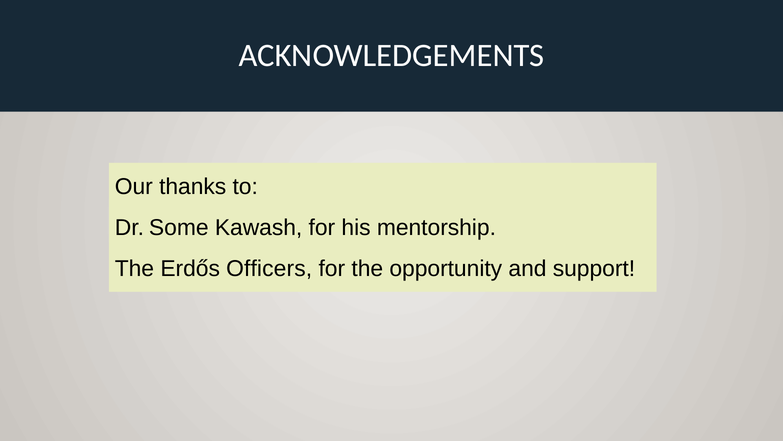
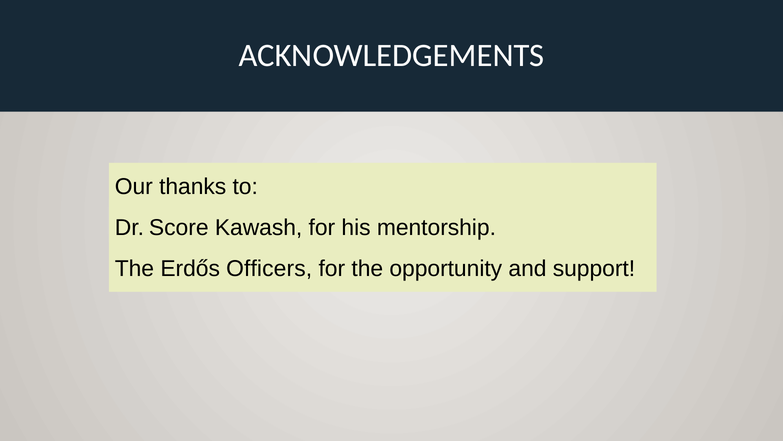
Some: Some -> Score (179, 227)
